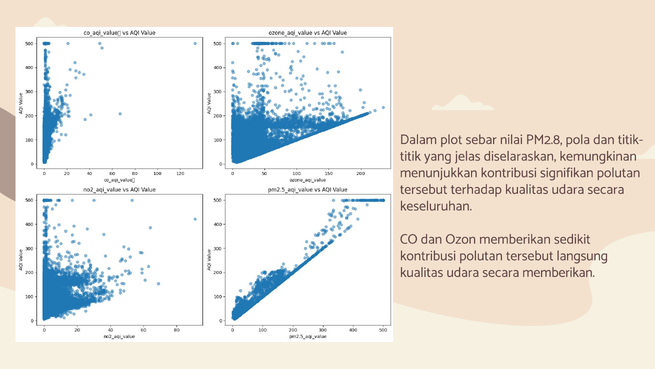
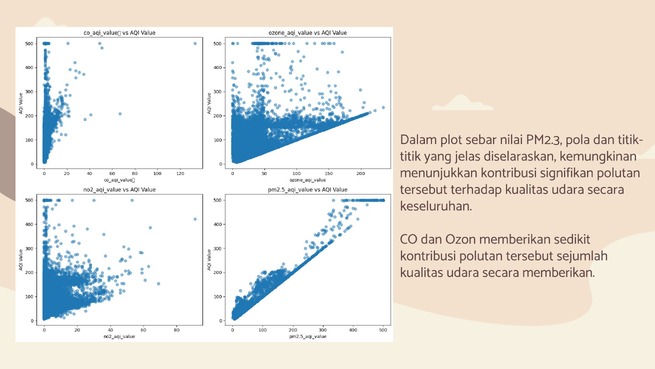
PM2.8: PM2.8 -> PM2.3 (544, 139)
langsung: langsung -> sejumlah (582, 255)
